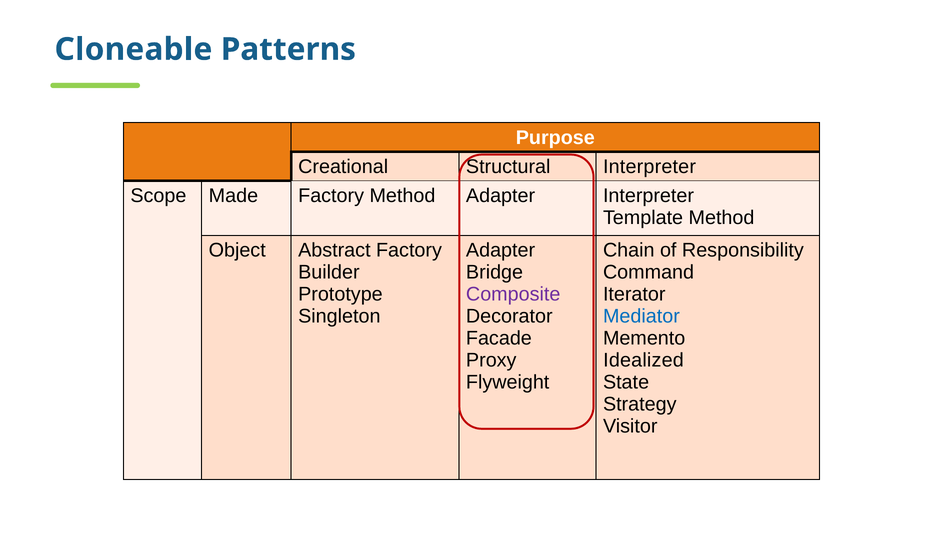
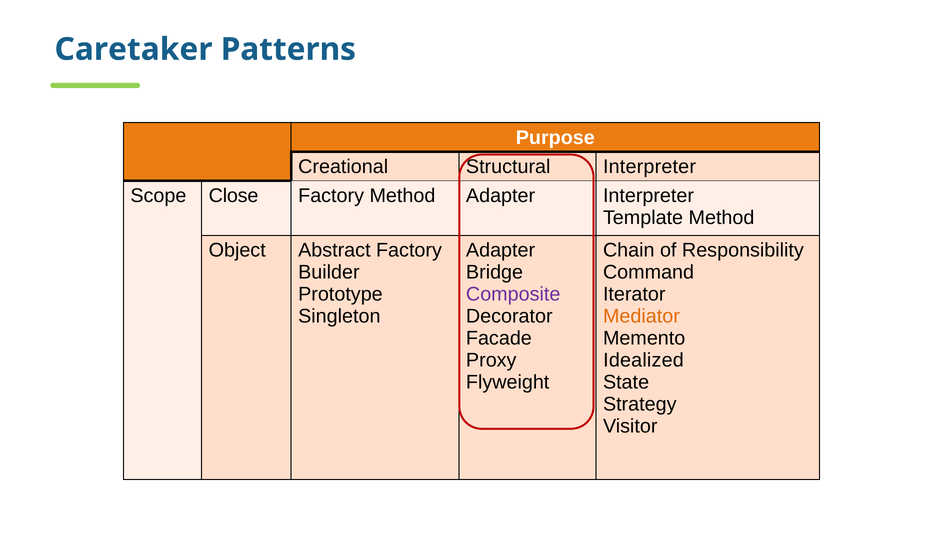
Cloneable: Cloneable -> Caretaker (134, 49)
Made: Made -> Close (234, 196)
Mediator colour: blue -> orange (641, 316)
